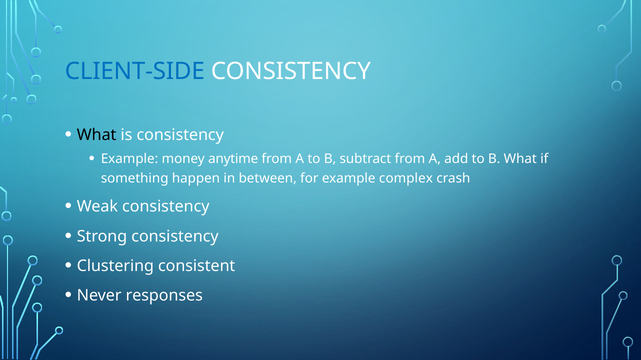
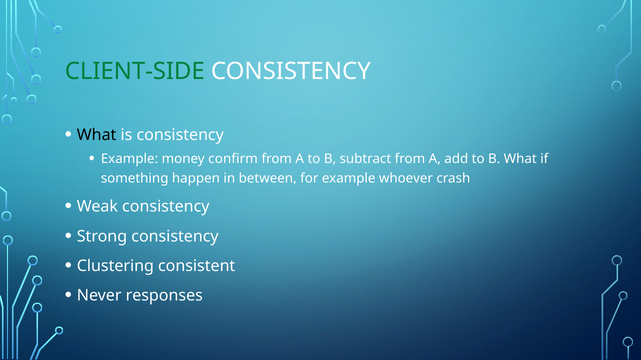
CLIENT-SIDE colour: blue -> green (135, 71)
anytime: anytime -> confirm (233, 159)
complex: complex -> whoever (406, 179)
